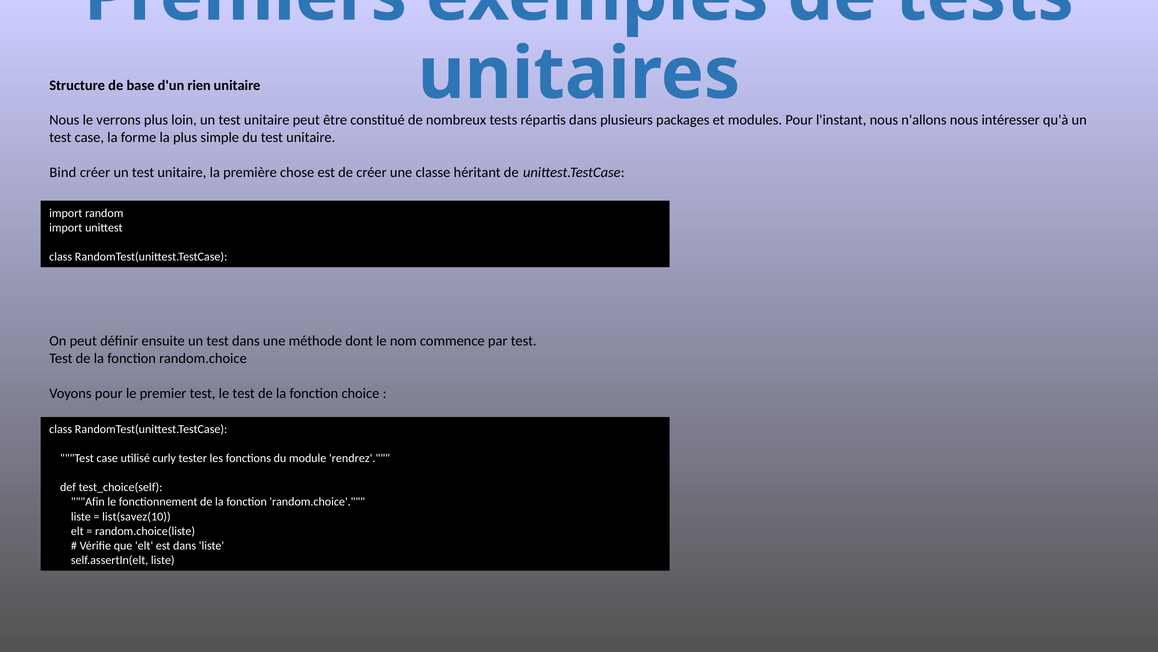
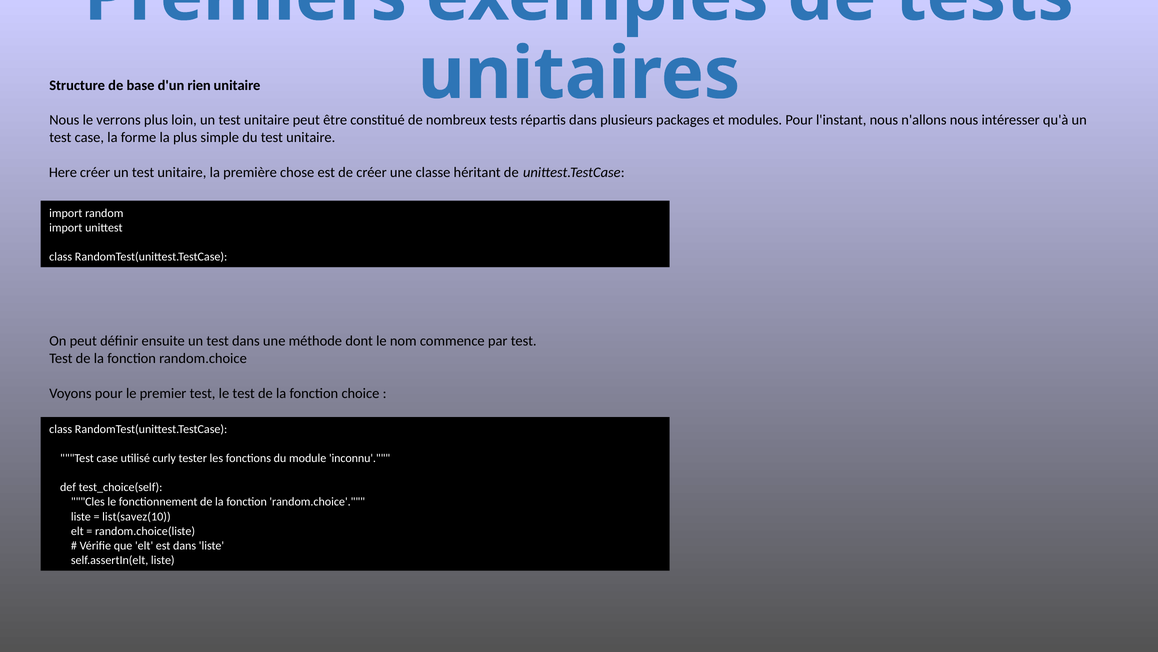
Bind: Bind -> Here (63, 172)
rendrez: rendrez -> inconnu (360, 458)
Afin: Afin -> Cles (88, 502)
